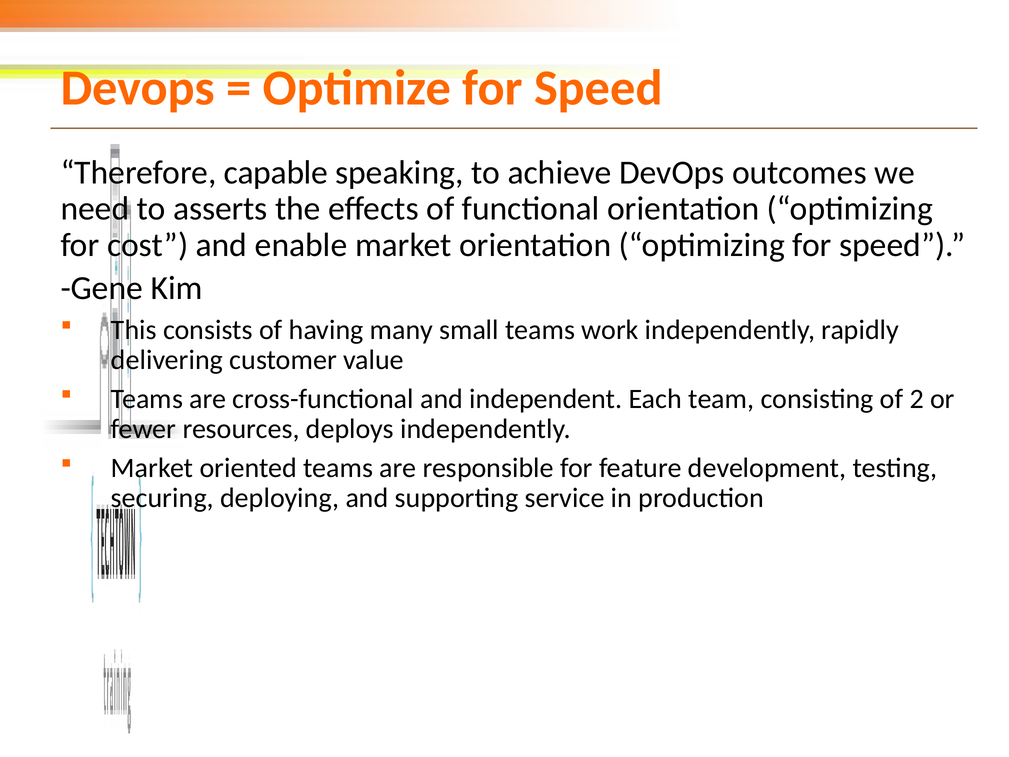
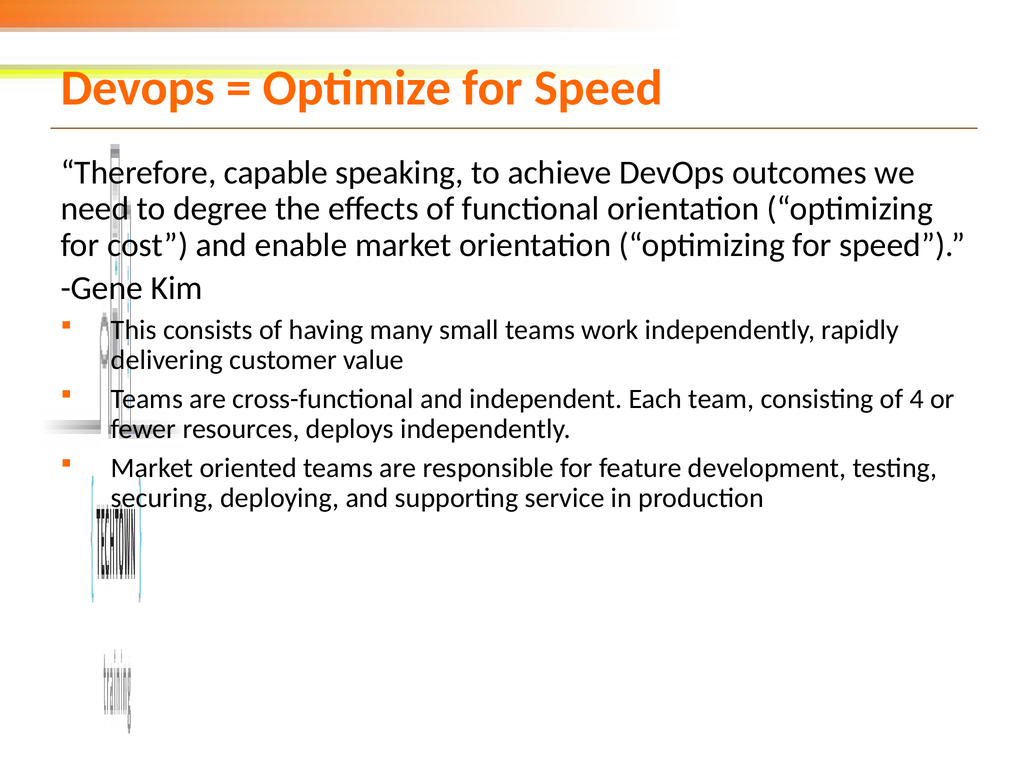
asserts: asserts -> degree (220, 209)
2: 2 -> 4 (917, 399)
